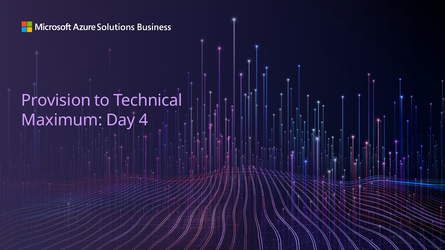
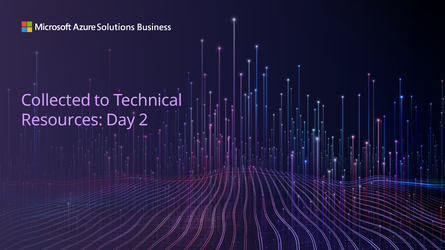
Provision: Provision -> Collected (56, 101)
Maximum: Maximum -> Resources (62, 120)
4: 4 -> 2 (144, 120)
